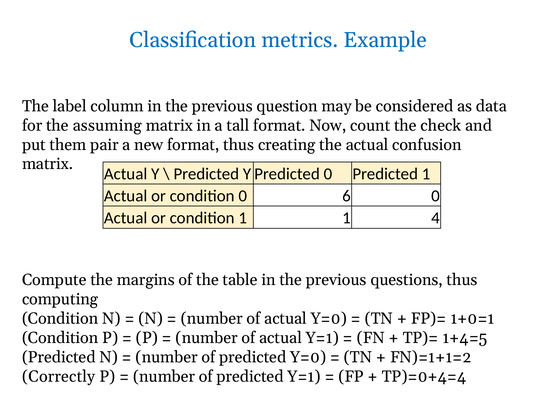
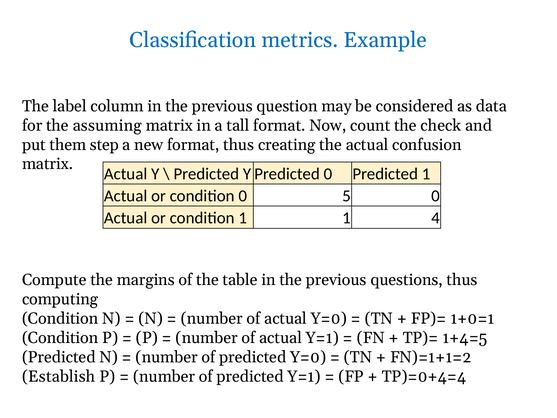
pair: pair -> step (104, 145)
6: 6 -> 5 (346, 196)
Correctly: Correctly -> Establish (59, 376)
